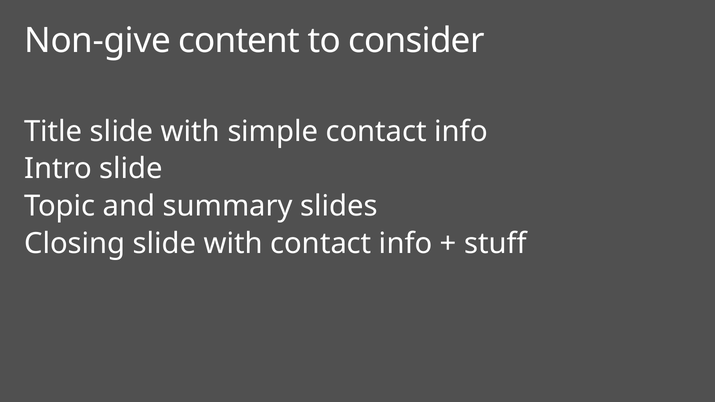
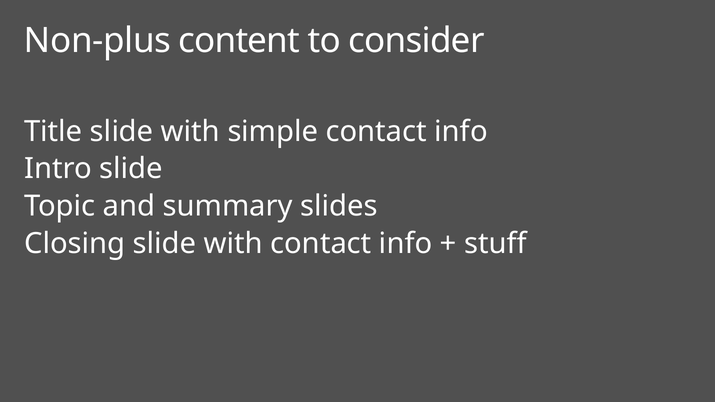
Non-give: Non-give -> Non-plus (98, 41)
